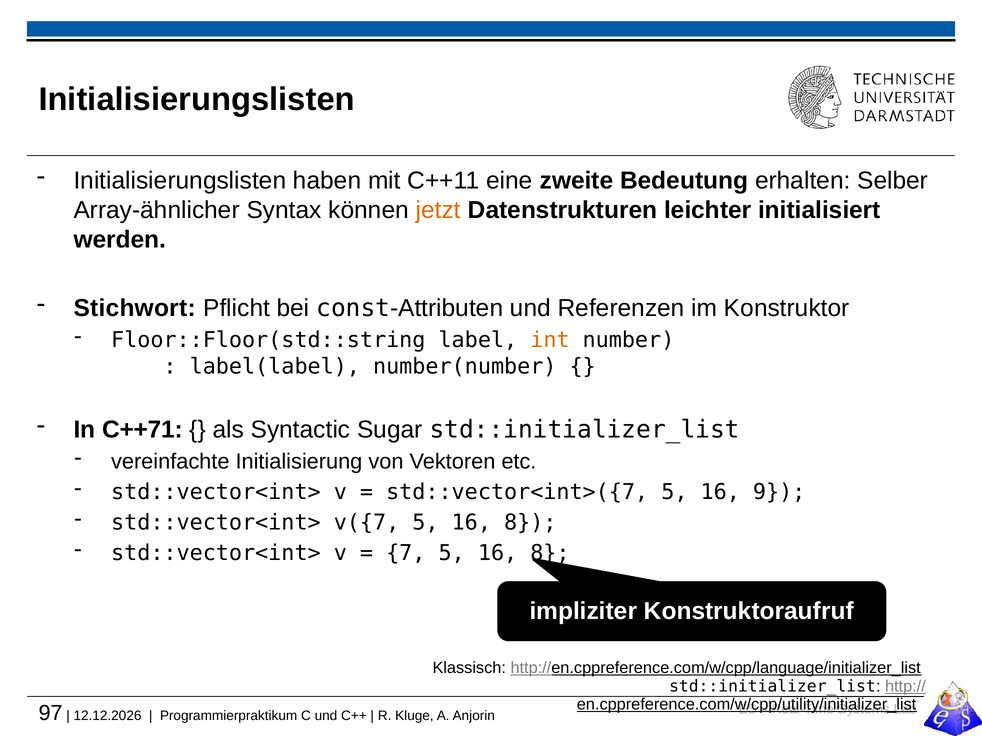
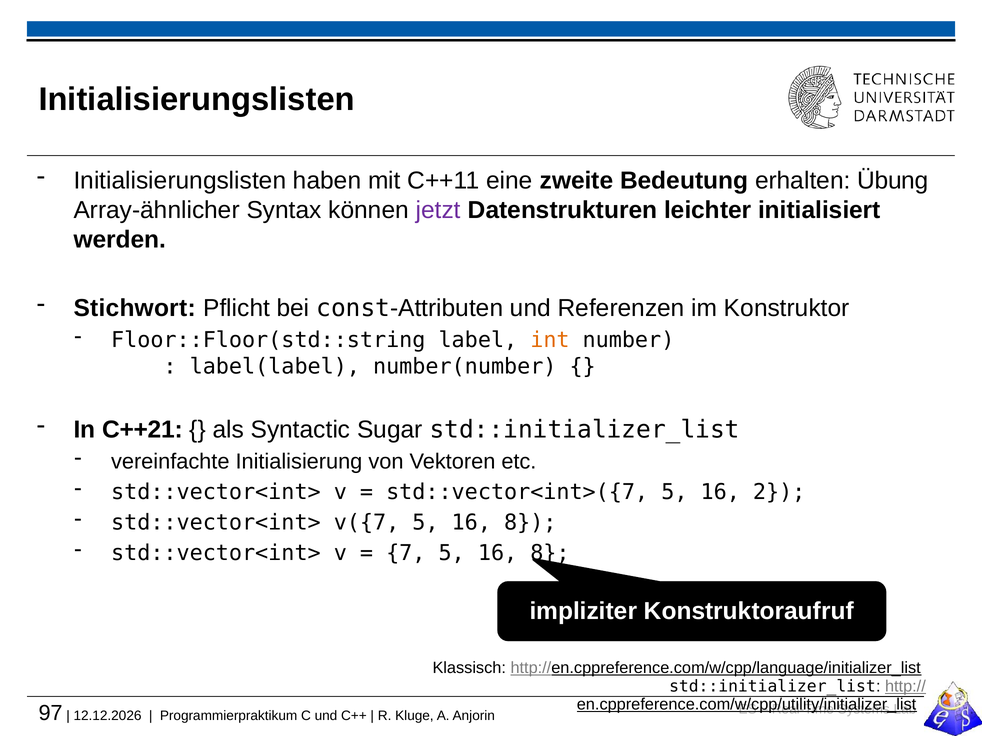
Selber: Selber -> Übung (893, 181)
jetzt colour: orange -> purple (438, 210)
C++71: C++71 -> C++21 (142, 430)
9: 9 -> 2 (779, 493)
